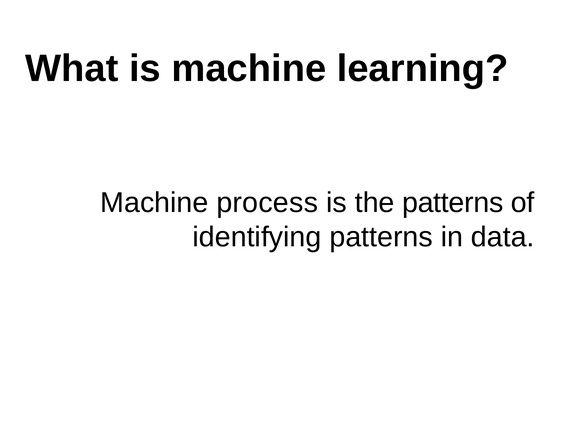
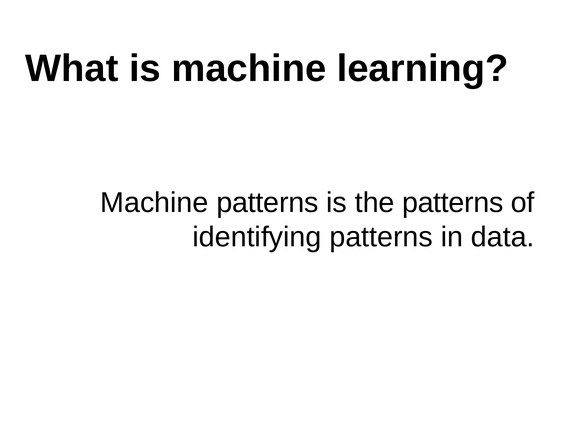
Machine process: process -> patterns (267, 202)
